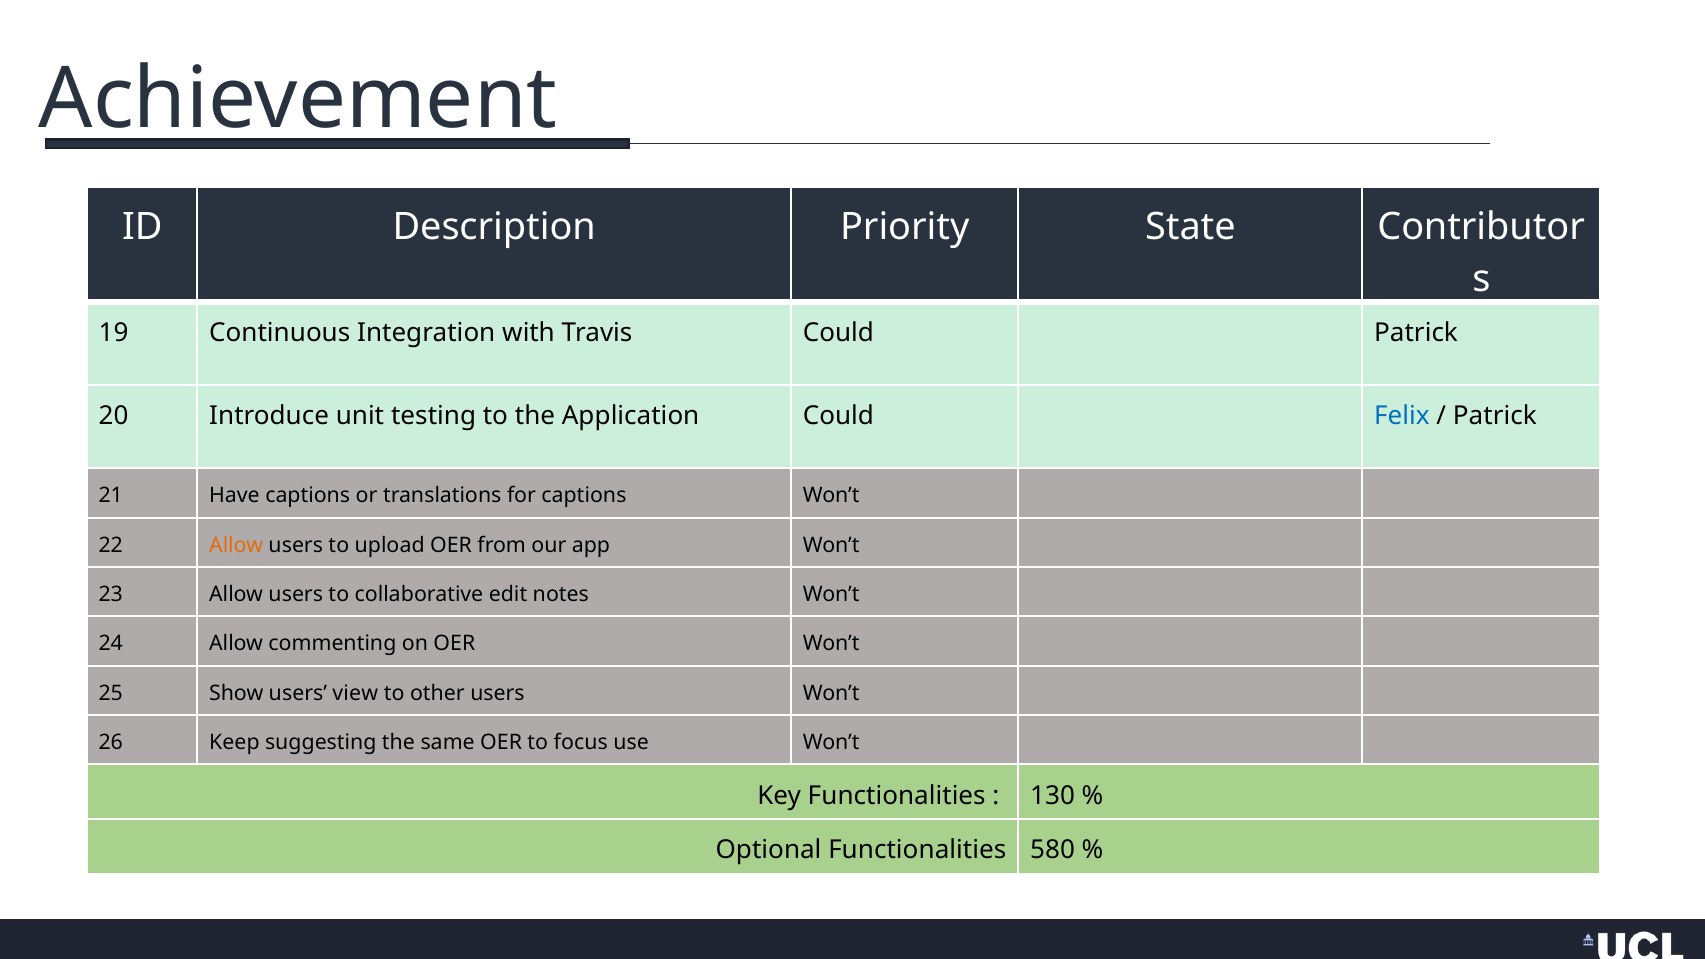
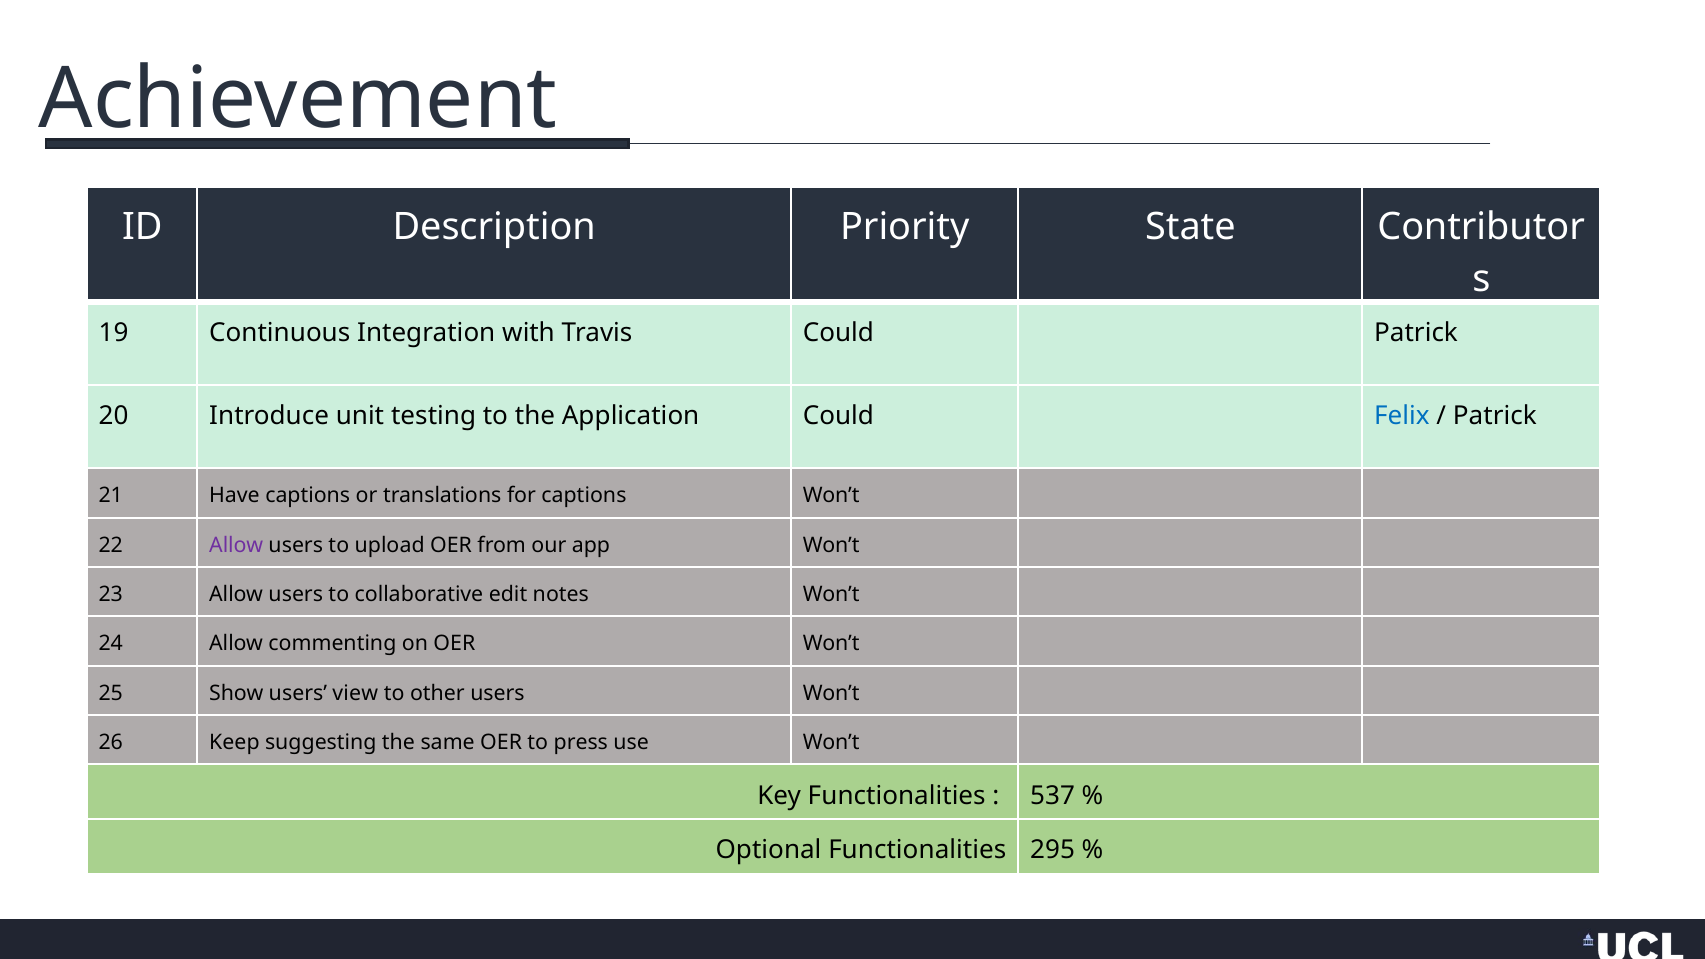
Allow colour: orange -> purple (236, 545)
focus: focus -> press (581, 743)
130: 130 -> 537 (1053, 796)
580: 580 -> 295 (1053, 850)
